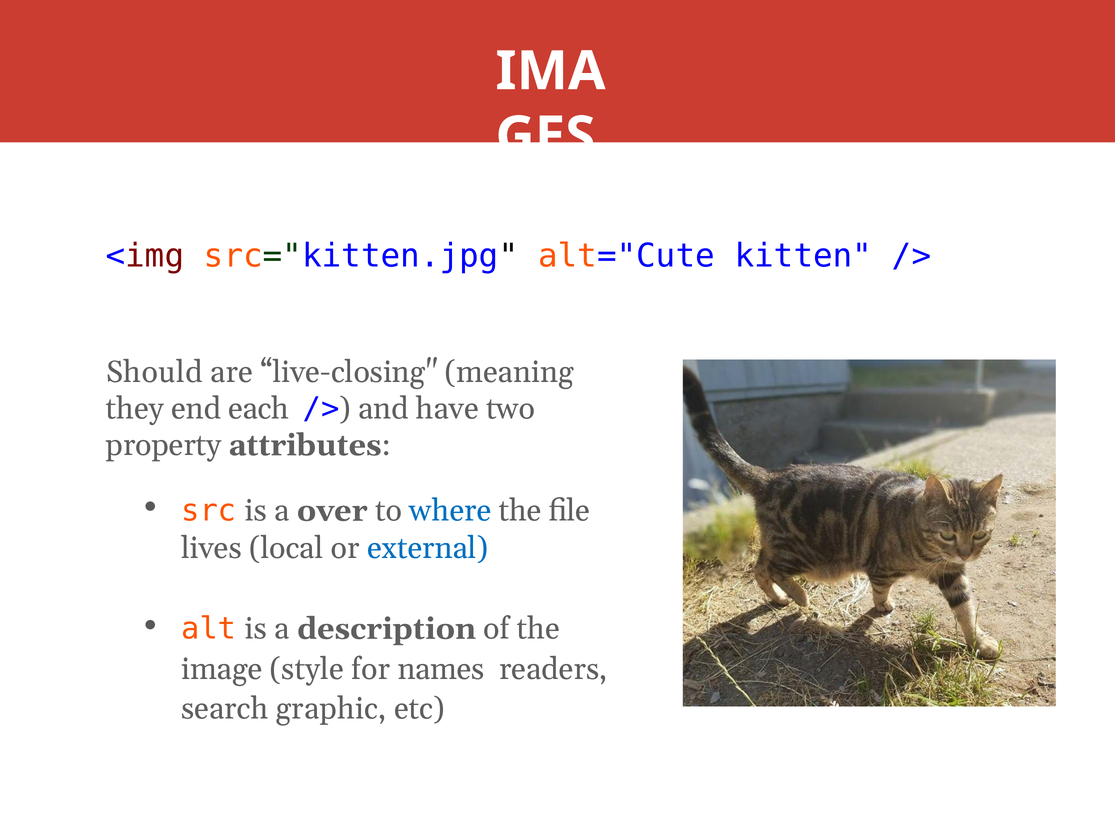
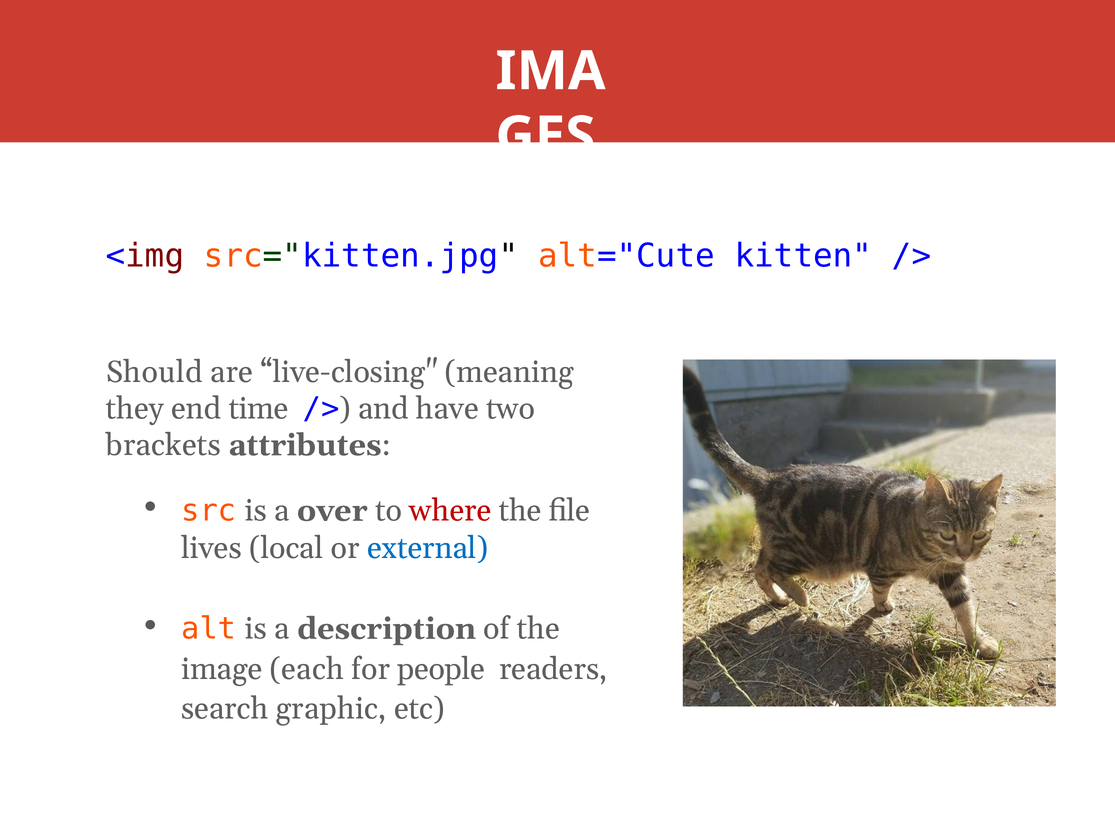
each: each -> time (259, 409)
property: property -> brackets (163, 445)
where colour: blue -> red (450, 511)
style: style -> each (307, 669)
names: names -> people (441, 669)
